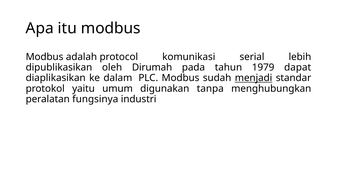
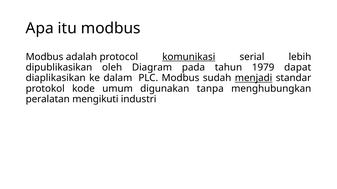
komunikasi underline: none -> present (189, 57)
Dirumah: Dirumah -> Diagram (152, 68)
yaitu: yaitu -> kode (83, 89)
fungsinya: fungsinya -> mengikuti (95, 99)
